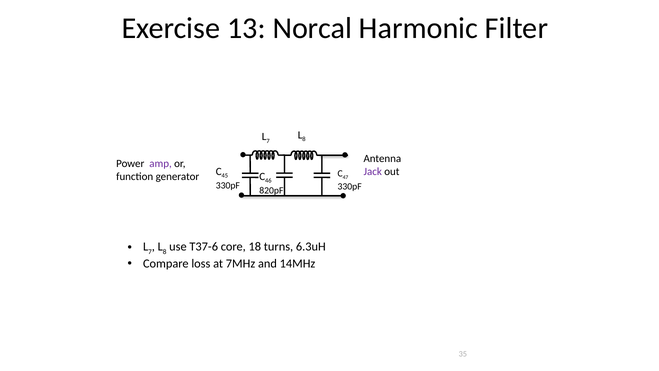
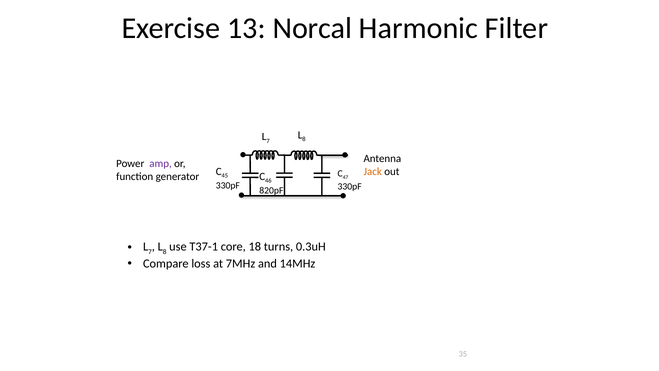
Jack colour: purple -> orange (373, 172)
T37-6: T37-6 -> T37-1 (204, 247)
6.3uH: 6.3uH -> 0.3uH (311, 247)
